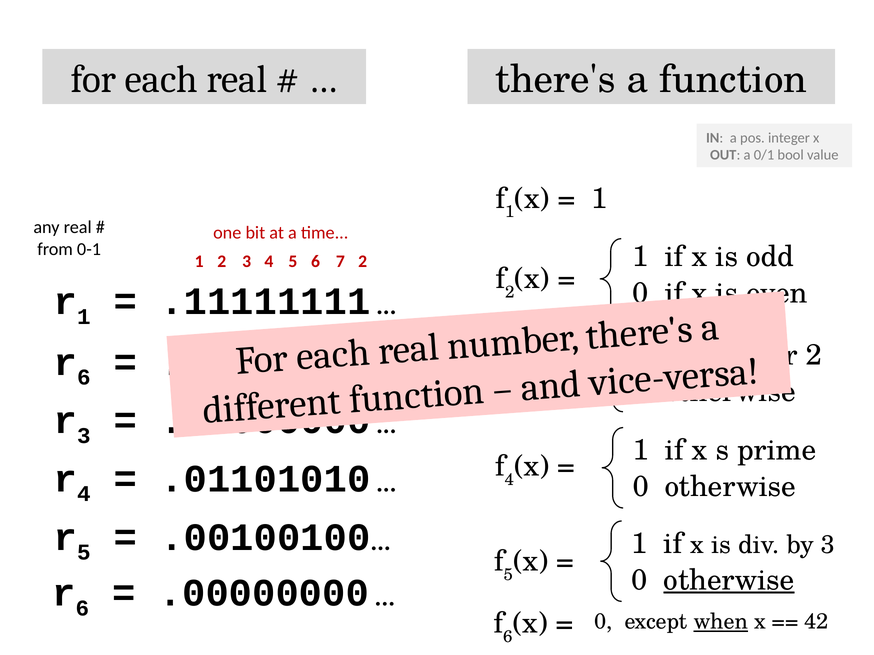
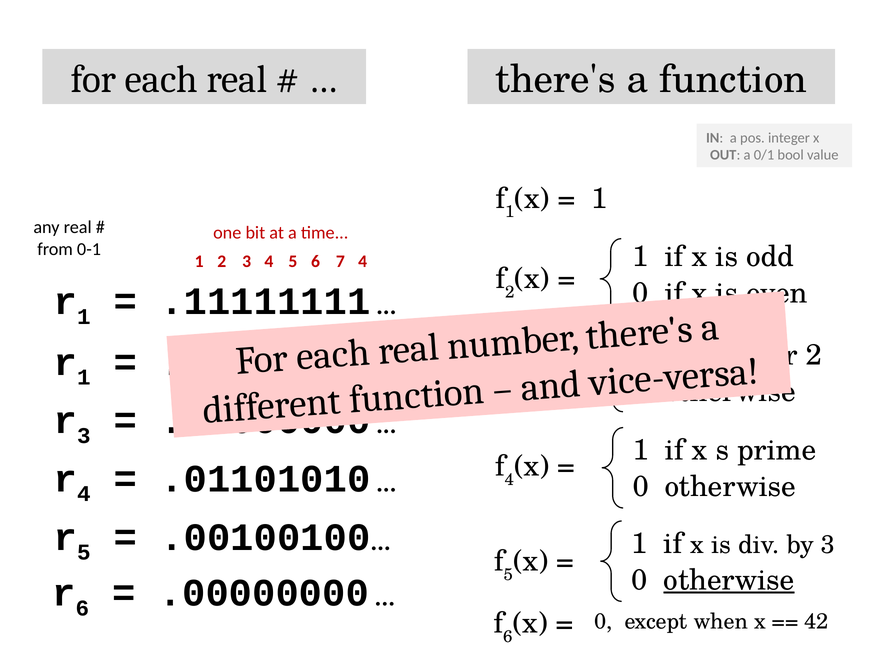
7 2: 2 -> 4 (363, 262)
6: 6 -> 1 (84, 378)
when underline: present -> none (721, 622)
